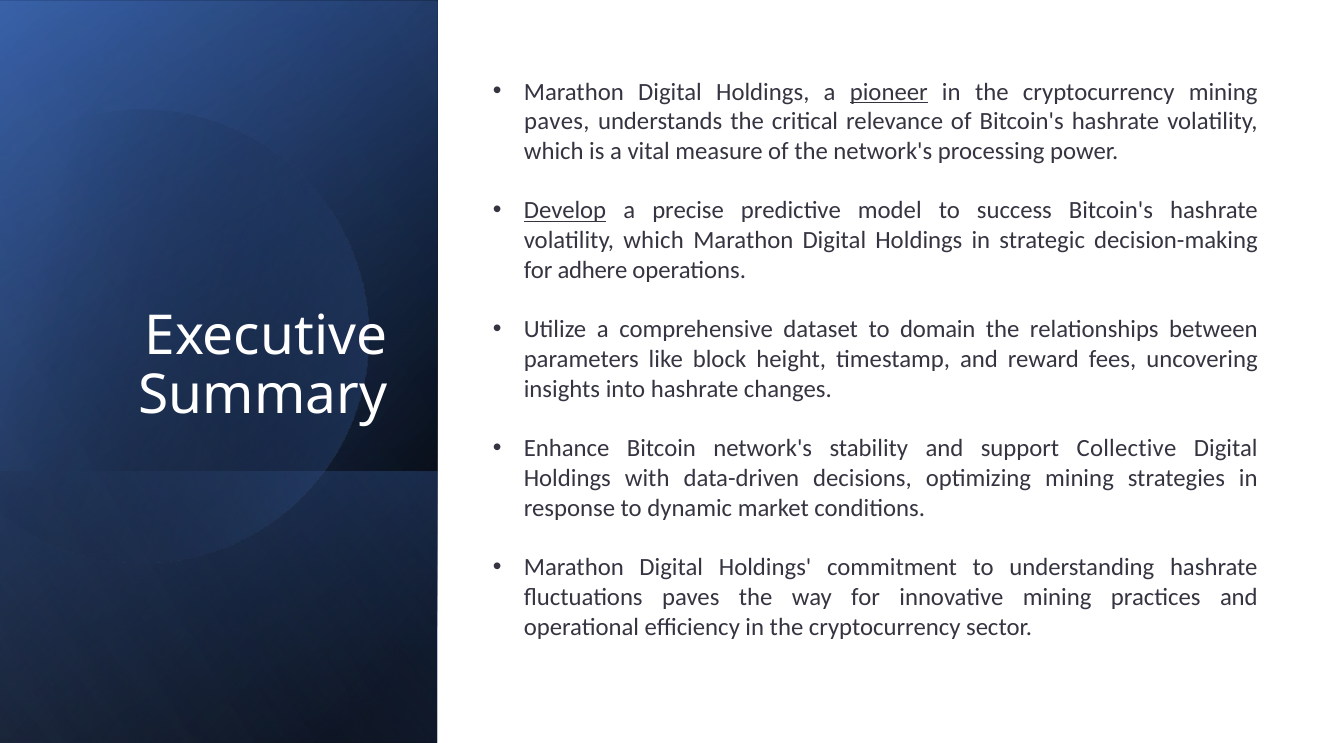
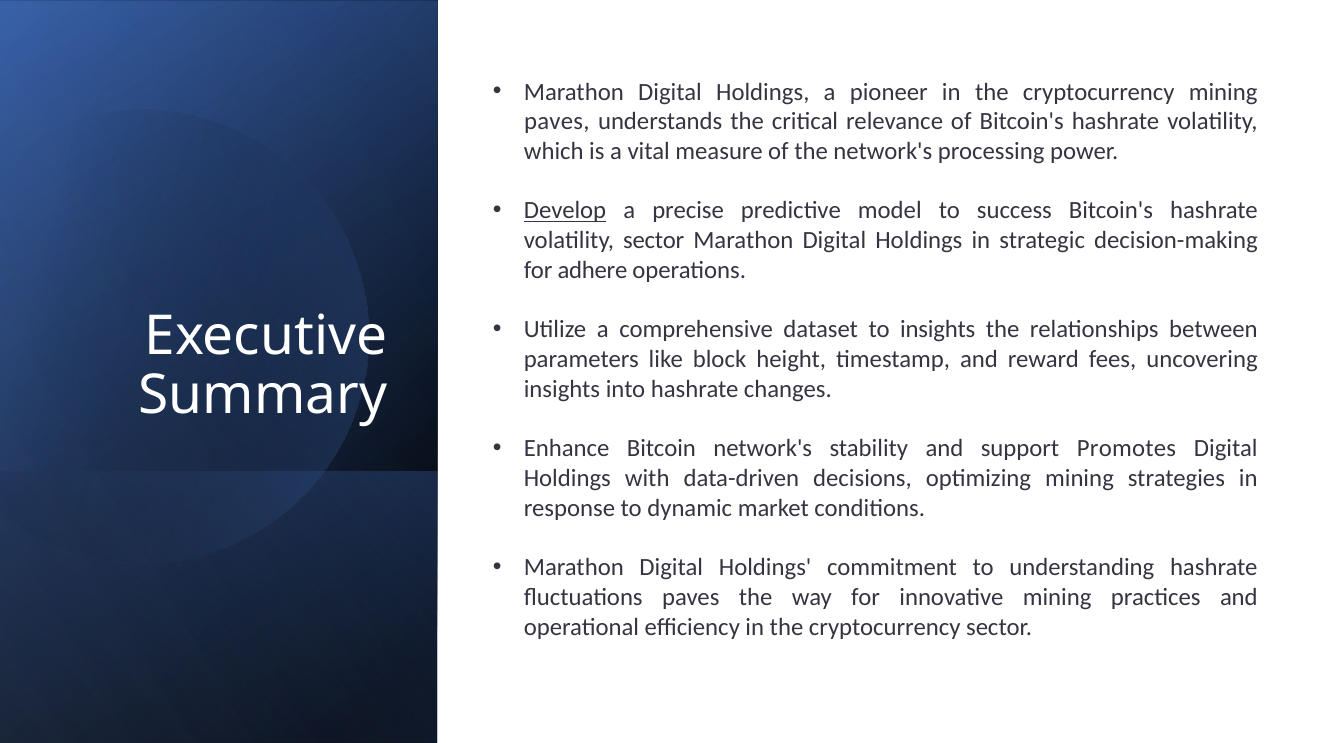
pioneer underline: present -> none (889, 92)
which: which -> sector (654, 240)
to domain: domain -> insights (938, 329)
Collective: Collective -> Promotes (1126, 448)
